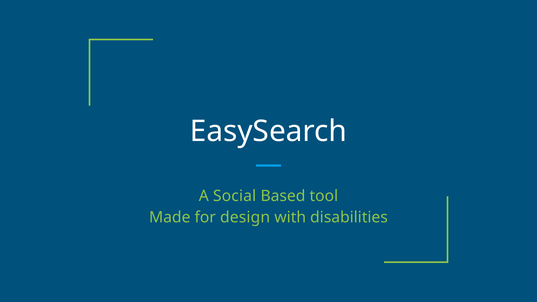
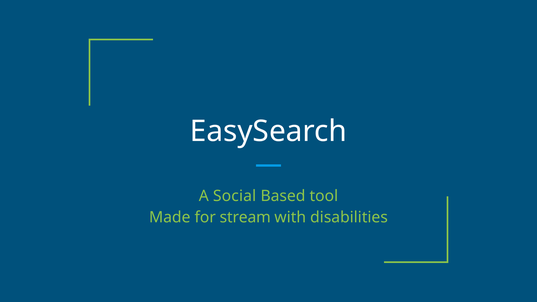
design: design -> stream (245, 217)
